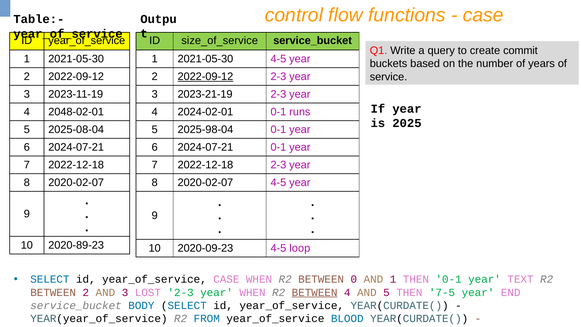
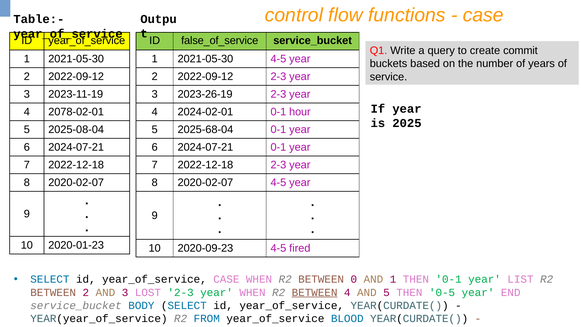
size_of_service: size_of_service -> false_of_service (220, 41)
2022-09-12 underline: present -> none (205, 77)
2023-21-19: 2023-21-19 -> 2023-26-19 (205, 94)
2048-02-01: 2048-02-01 -> 2078-02-01 (76, 112)
runs: runs -> hour (300, 112)
2025-98-04: 2025-98-04 -> 2025-68-04 (205, 130)
2020-89-23: 2020-89-23 -> 2020-01-23 (76, 245)
loop: loop -> fired (300, 248)
TEXT: TEXT -> LIST (520, 279)
7-5: 7-5 -> 0-5 (442, 292)
